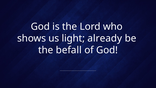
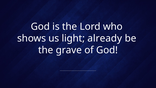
befall: befall -> grave (69, 50)
